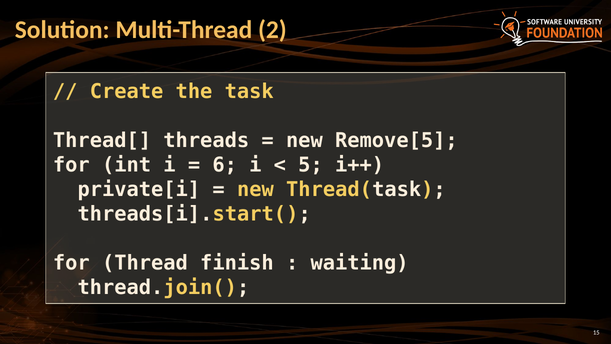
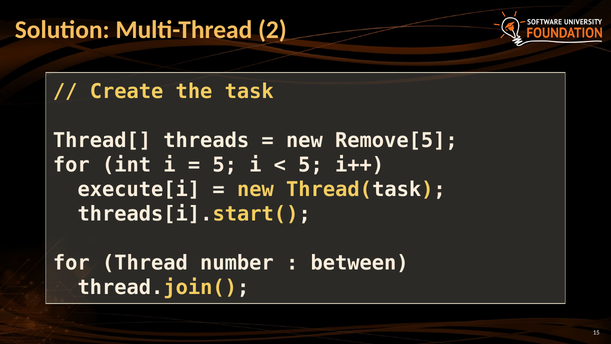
6: 6 -> 5 (225, 165)
private[i: private[i -> execute[i (139, 189)
finish: finish -> number (237, 263)
waiting: waiting -> between (360, 263)
